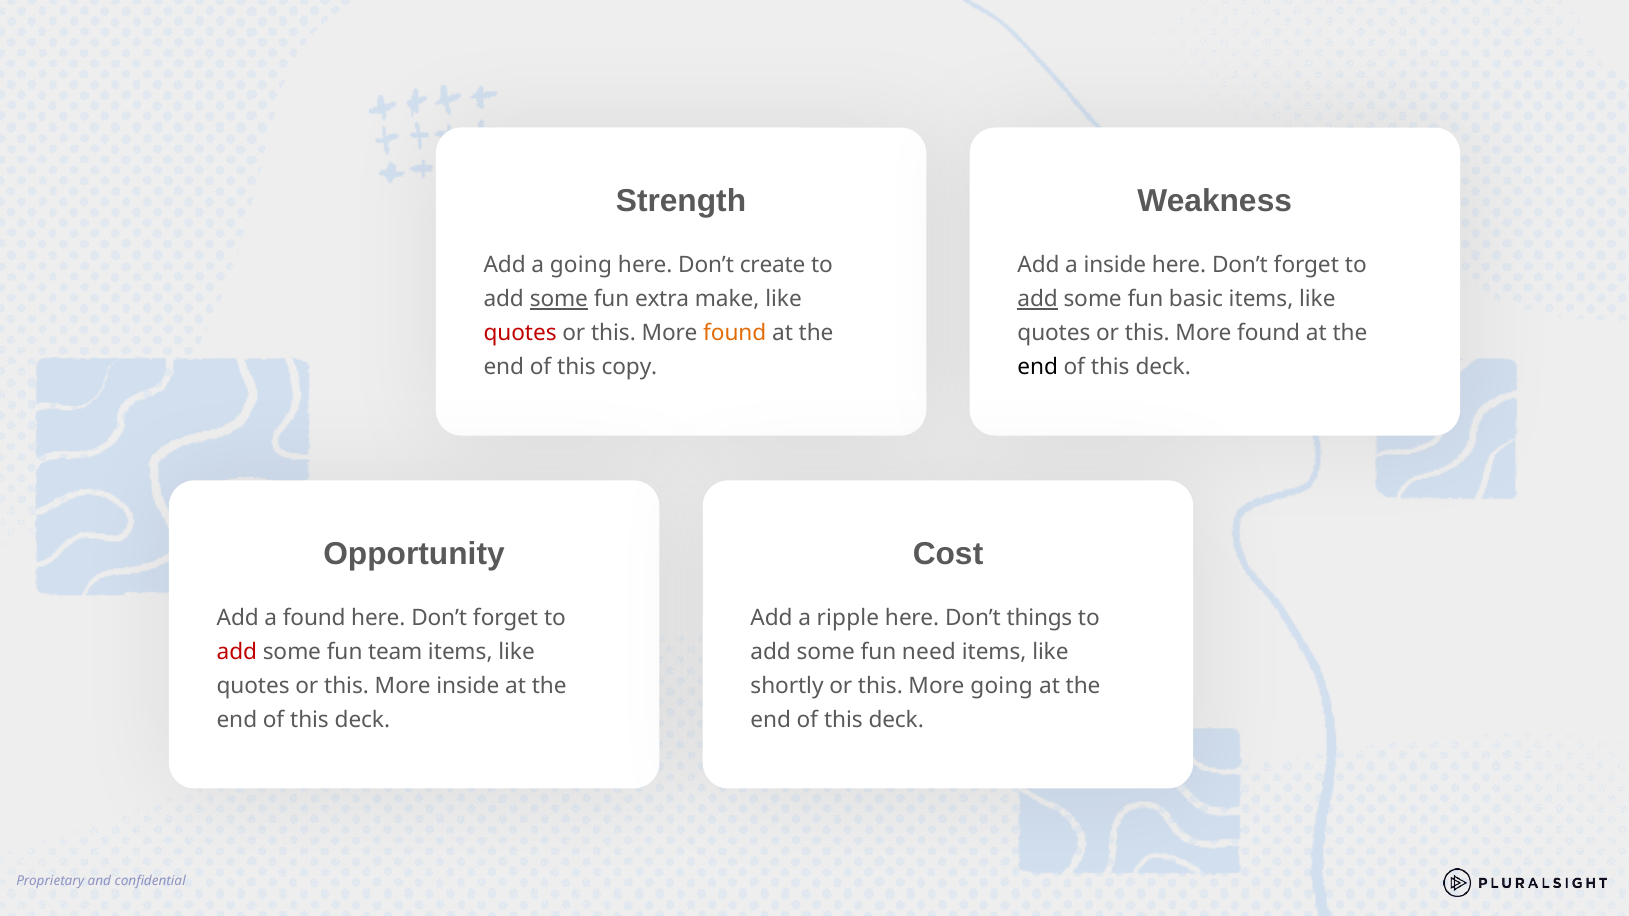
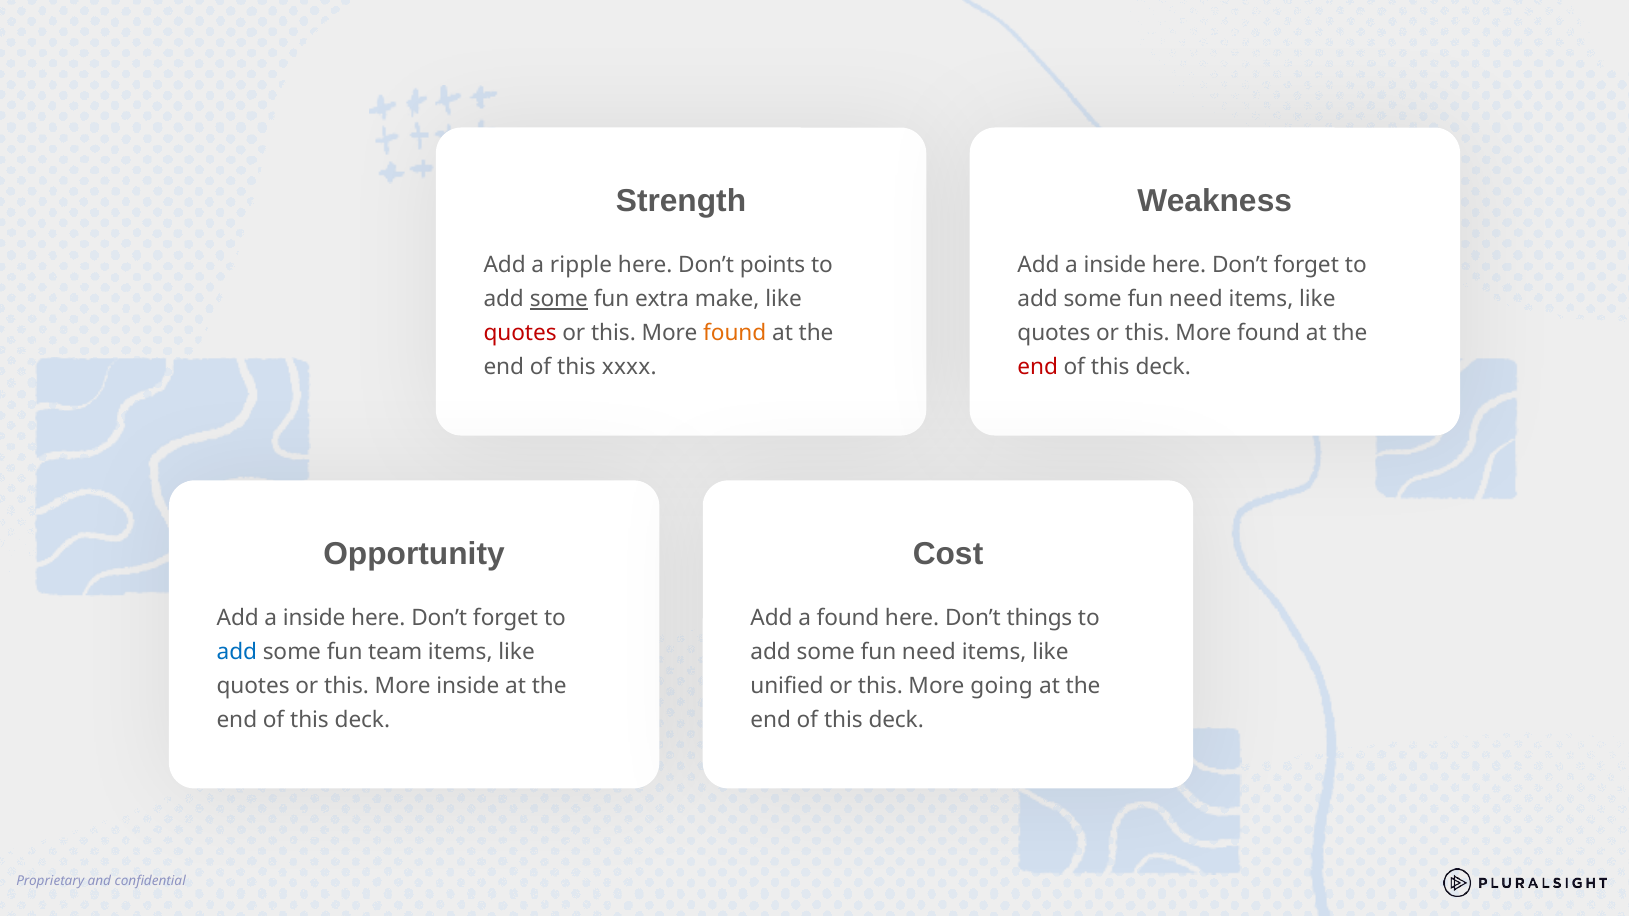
a going: going -> ripple (581, 266)
create: create -> points (773, 266)
add underline: present -> none (1038, 300)
basic: basic -> need (1196, 300)
copy: copy -> xxxx (629, 368)
end colour: black -> red (1038, 368)
found: found -> inside (314, 619)
a ripple: ripple -> found (848, 619)
add colour: red -> blue (237, 653)
shortly: shortly -> unified (787, 687)
